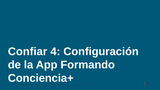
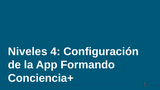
Confiar: Confiar -> Niveles (28, 51)
